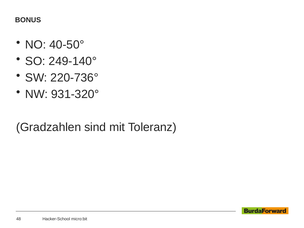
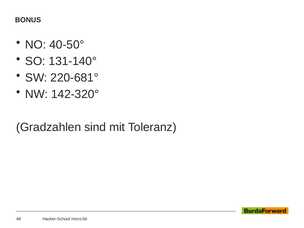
249-140°: 249-140° -> 131-140° (73, 61)
220-736°: 220-736° -> 220-681° (74, 78)
931-320°: 931-320° -> 142-320° (75, 94)
